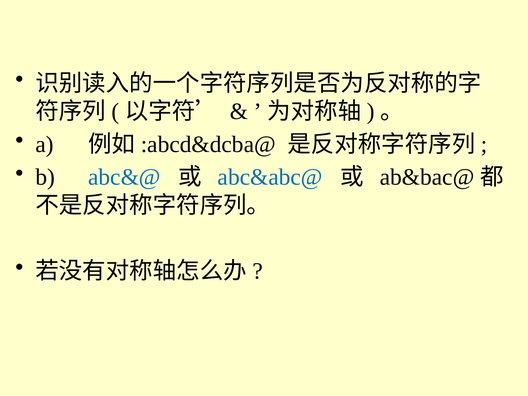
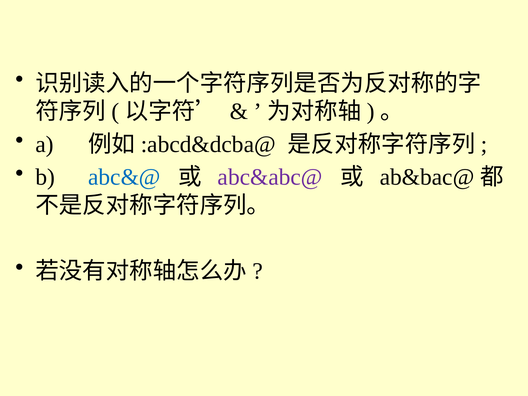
abc&abc@ colour: blue -> purple (270, 177)
